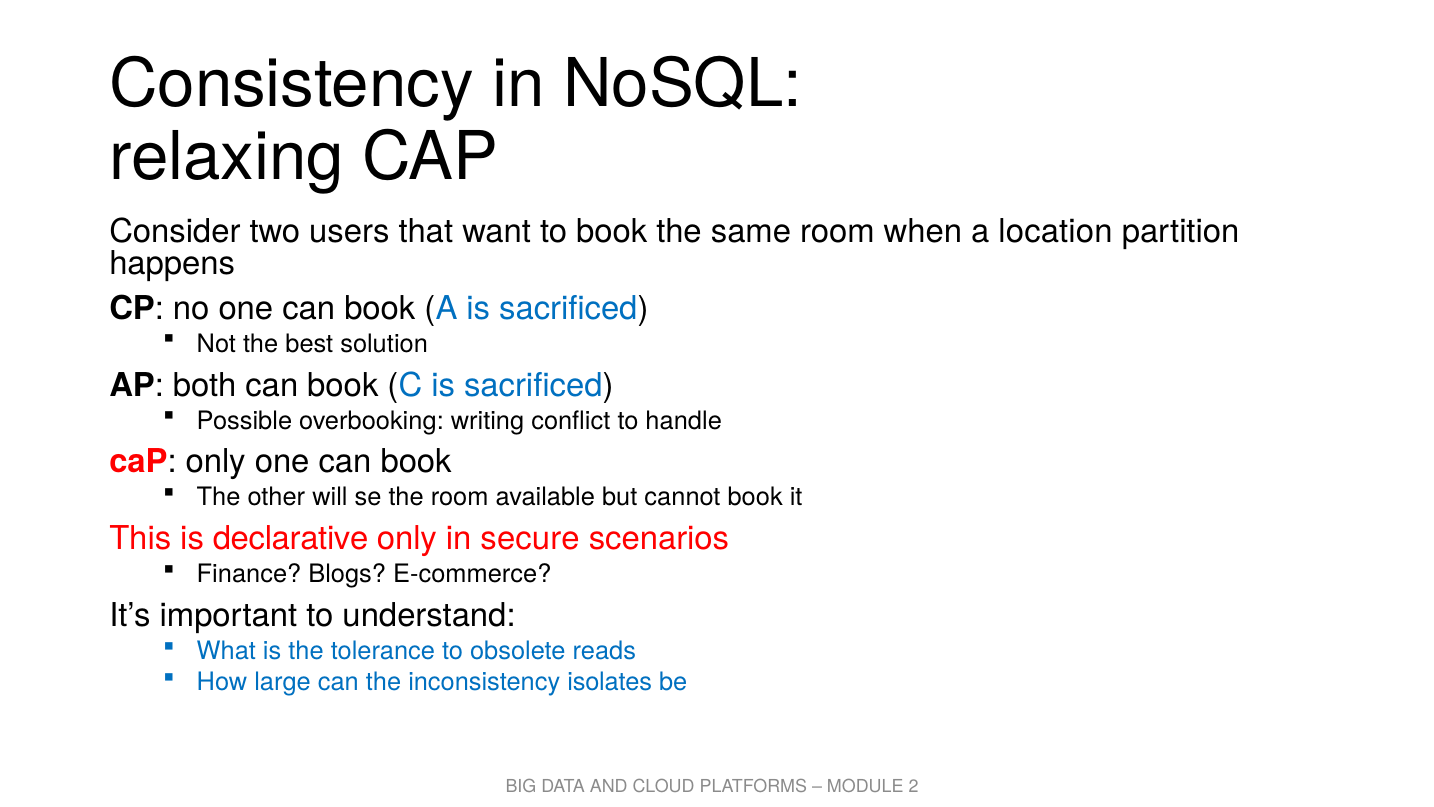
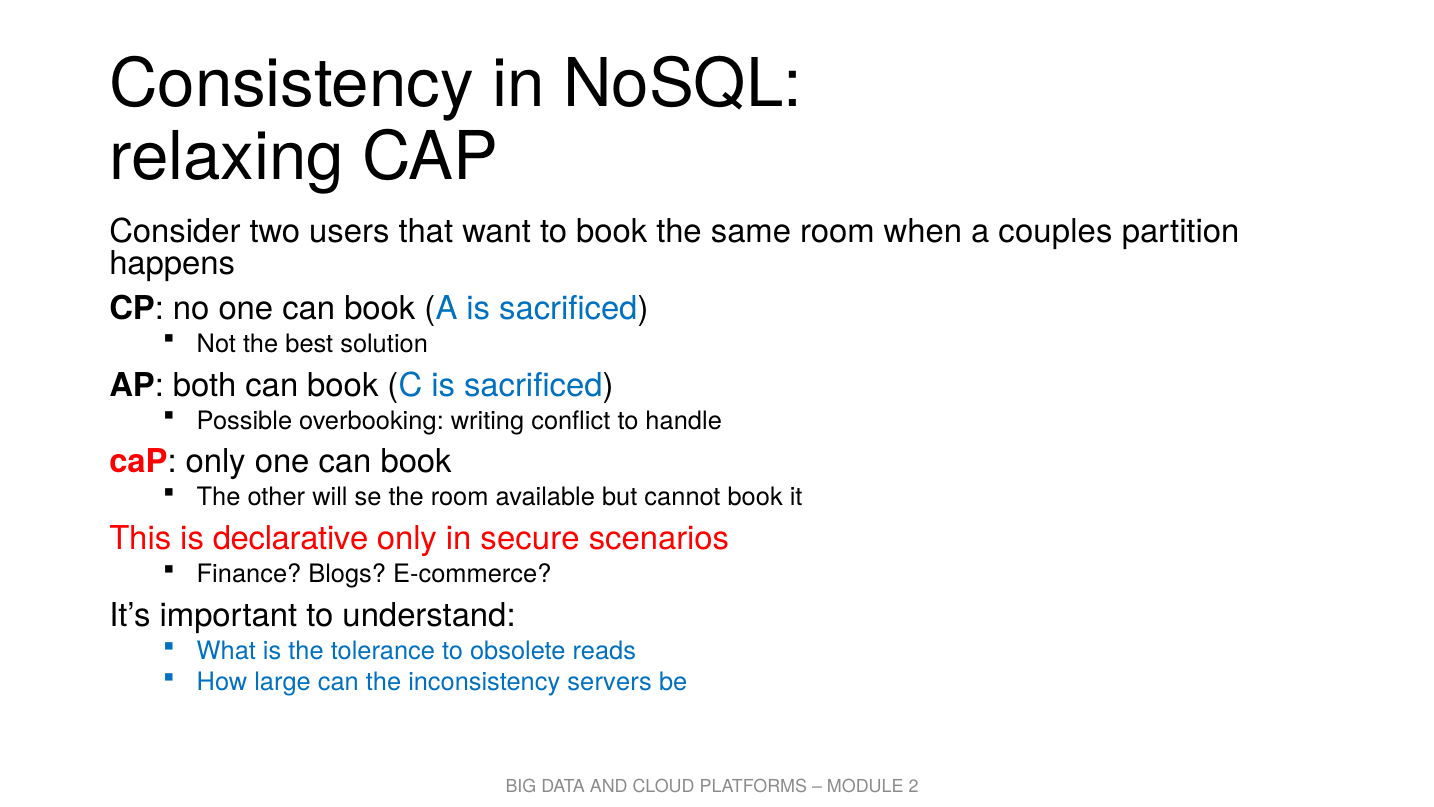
location: location -> couples (1055, 231)
isolates: isolates -> servers (610, 682)
